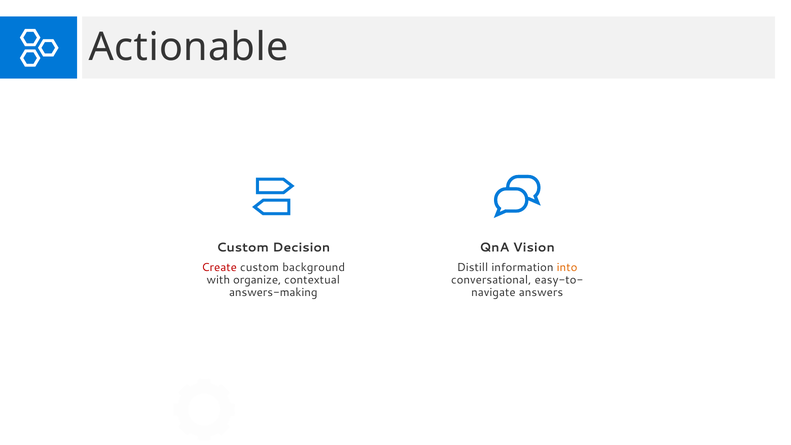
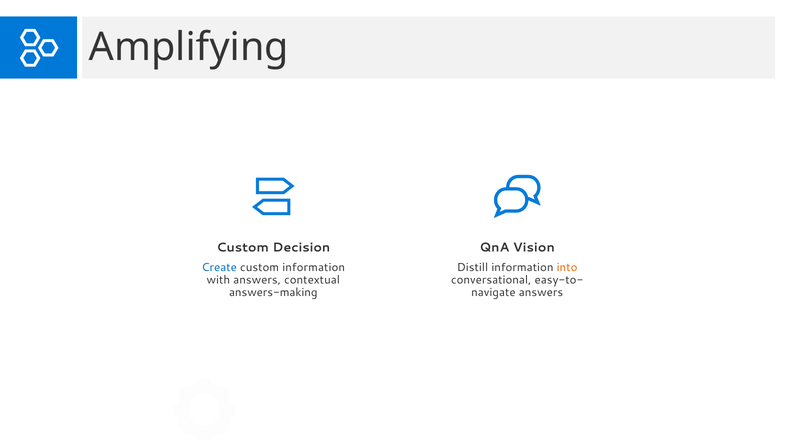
Actionable: Actionable -> Amplifying (189, 47)
Create colour: red -> blue (219, 267)
custom background: background -> information (314, 267)
with organize: organize -> answers (257, 280)
